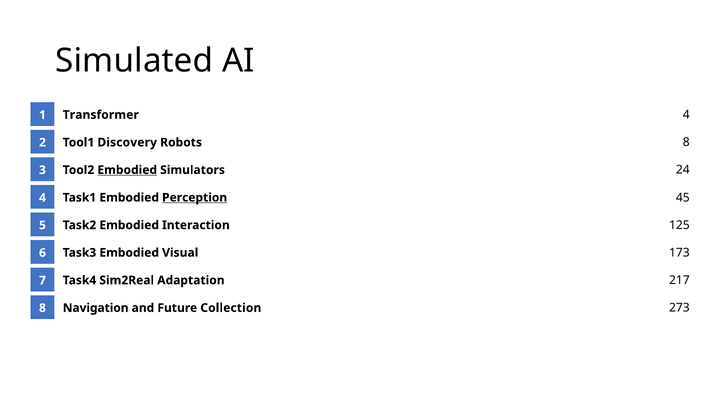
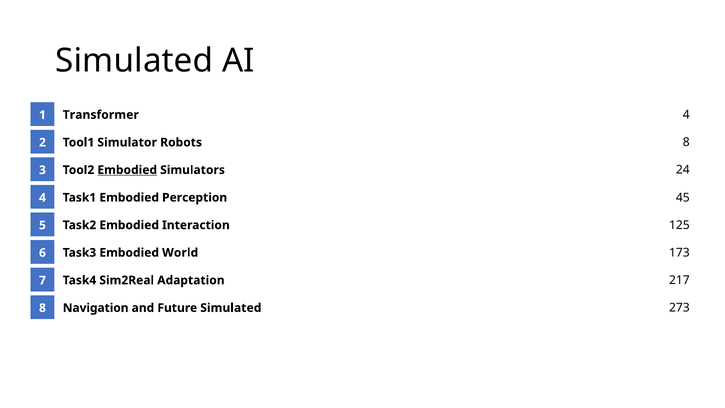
Discovery: Discovery -> Simulator (127, 142)
Perception underline: present -> none (195, 197)
Visual: Visual -> World (180, 253)
Future Collection: Collection -> Simulated (231, 308)
